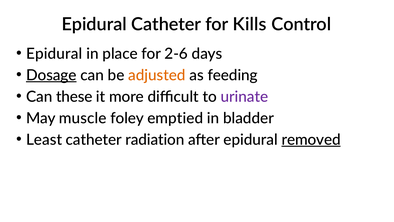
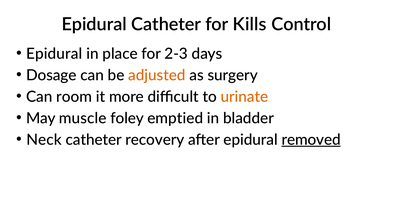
2-6: 2-6 -> 2-3 (176, 54)
Dosage underline: present -> none (51, 75)
feeding: feeding -> surgery (233, 75)
these: these -> room (74, 97)
urinate colour: purple -> orange (244, 97)
Least: Least -> Neck (44, 139)
radiation: radiation -> recovery (155, 139)
